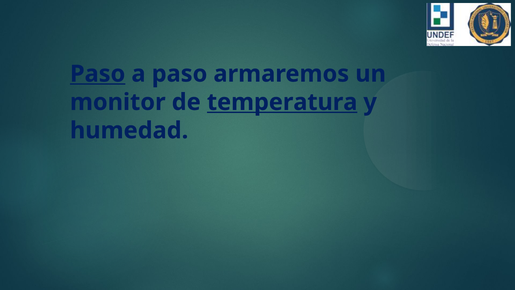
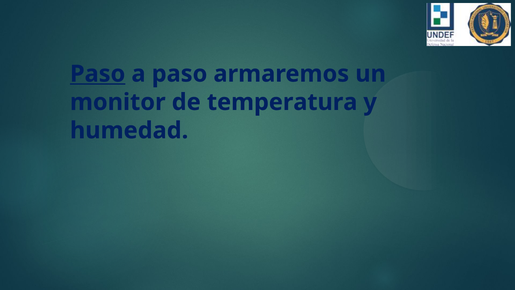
temperatura underline: present -> none (282, 102)
